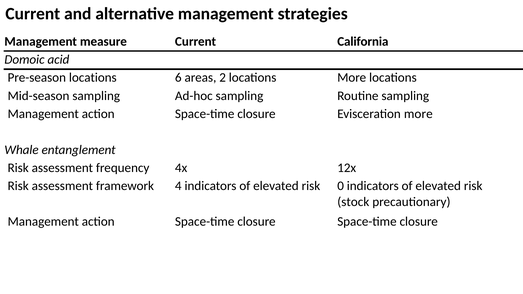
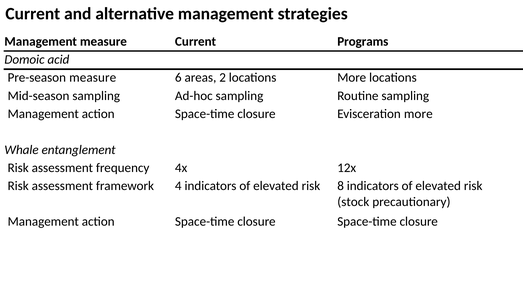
California: California -> Programs (363, 42)
Pre-season locations: locations -> measure (93, 78)
0: 0 -> 8 (341, 186)
